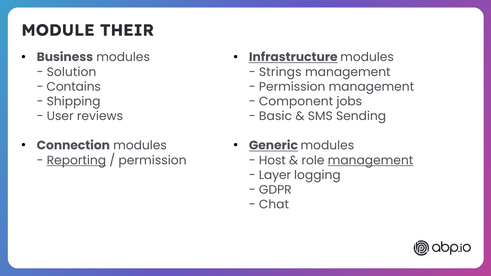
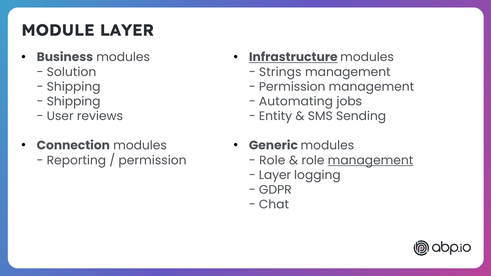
MODULE THEIR: THEIR -> LAYER (127, 30)
Contains: Contains -> Shipping (74, 87)
Component: Component -> Automating (296, 102)
Basic: Basic -> Entity (276, 116)
Generic underline: present -> none (273, 146)
Reporting underline: present -> none (76, 160)
Host: Host -> Role (272, 160)
